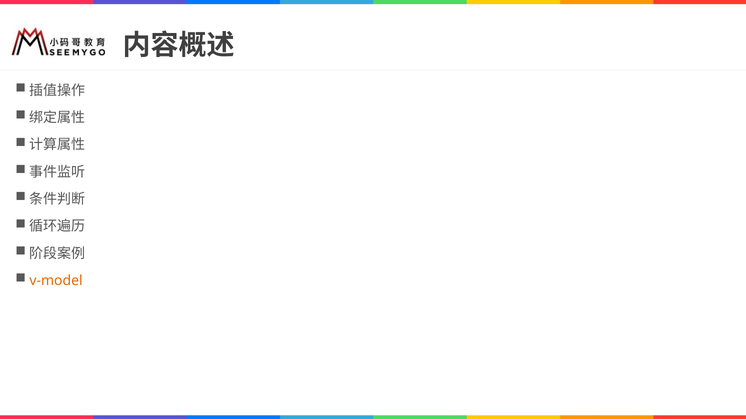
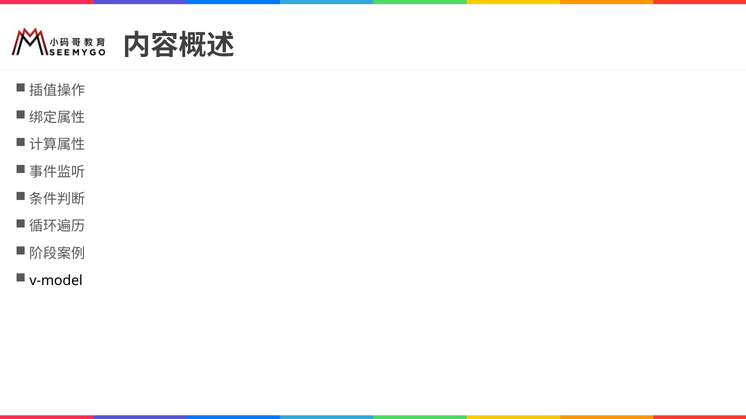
v-model colour: orange -> black (56, 281)
